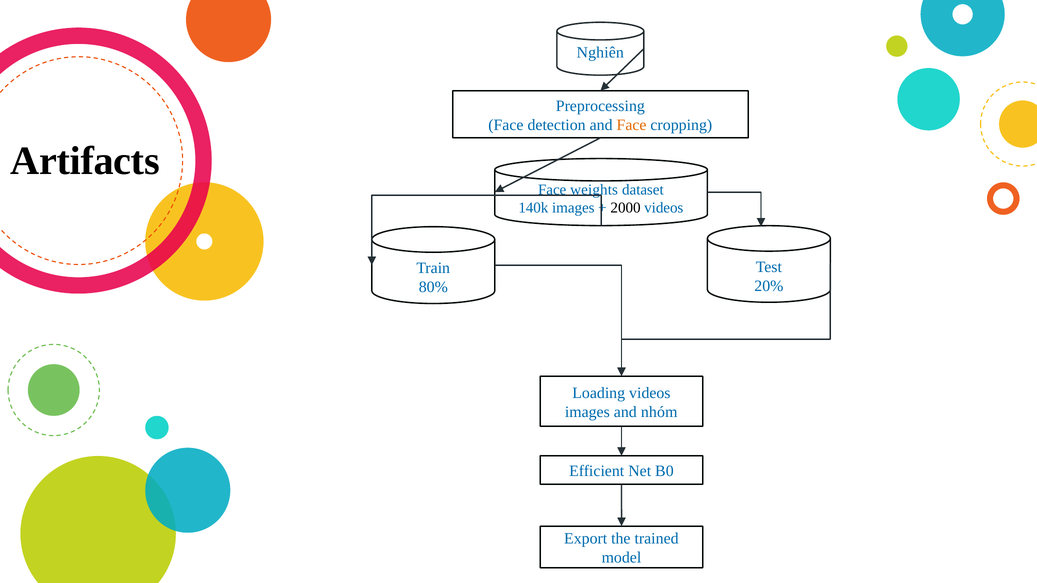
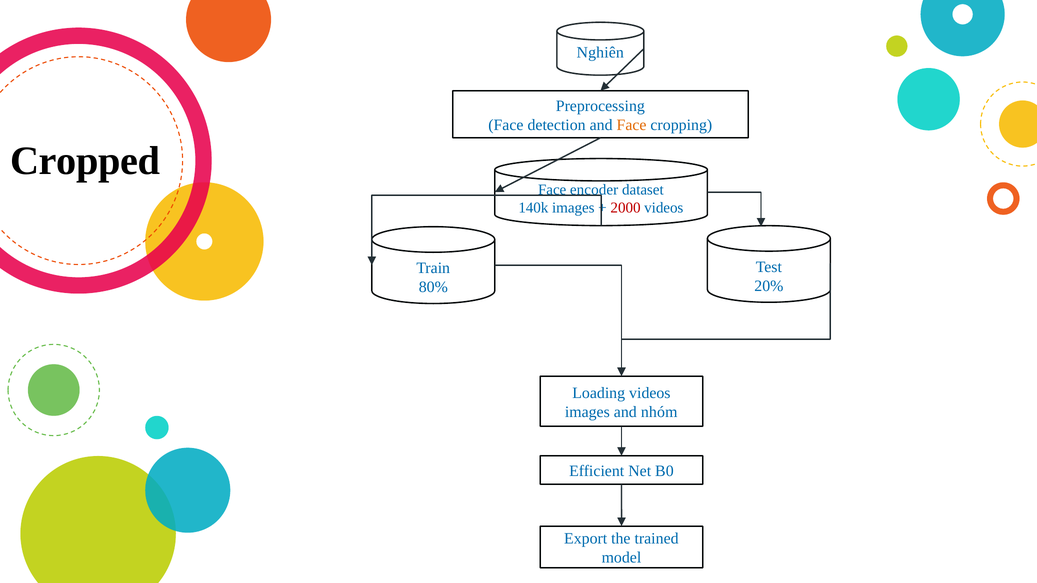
Artifacts: Artifacts -> Cropped (85, 161)
weights: weights -> encoder (594, 190)
2000 colour: black -> red (626, 208)
